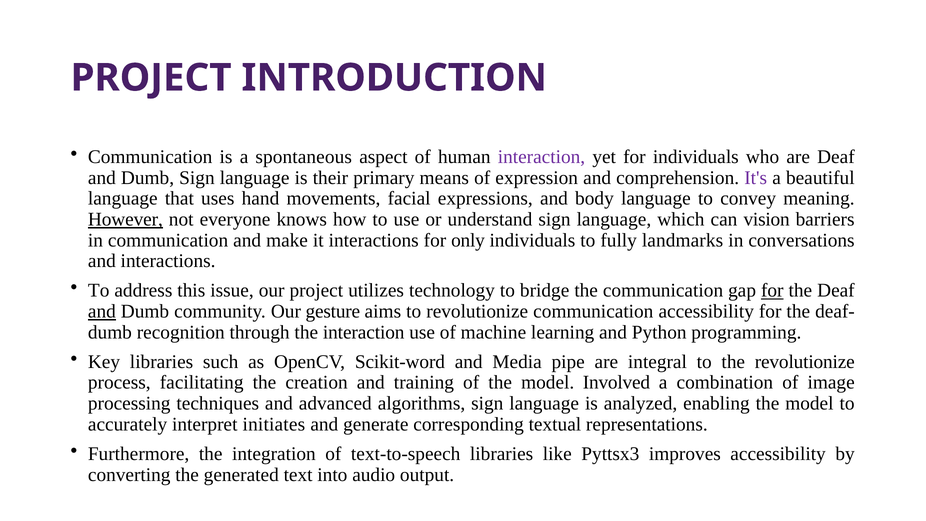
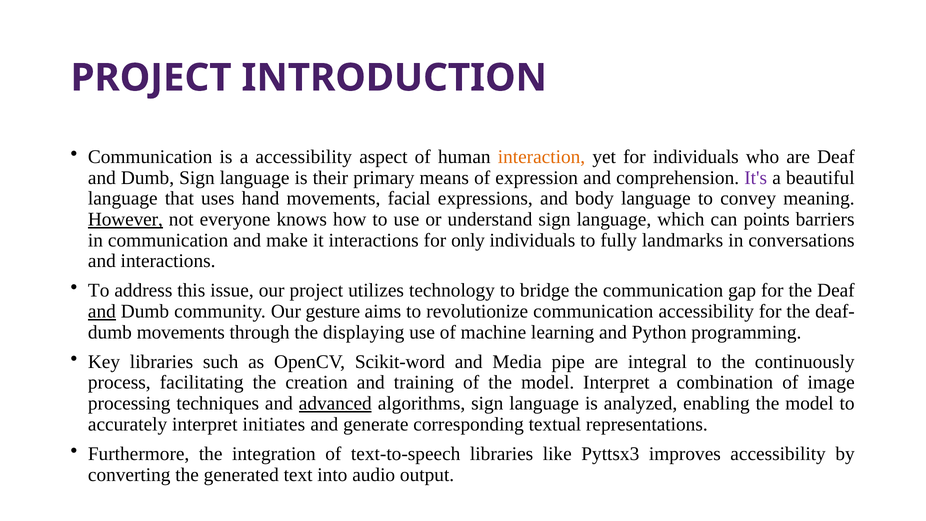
a spontaneous: spontaneous -> accessibility (304, 157)
interaction colour: purple -> orange (541, 157)
vision: vision -> points (767, 219)
for underline: present -> none (772, 291)
dumb recognition: recognition -> movements (181, 332)
the interaction: interaction -> displaying (364, 332)
the revolutionize: revolutionize -> continuously (805, 362)
model Involved: Involved -> Interpret (616, 383)
advanced underline: none -> present (335, 403)
